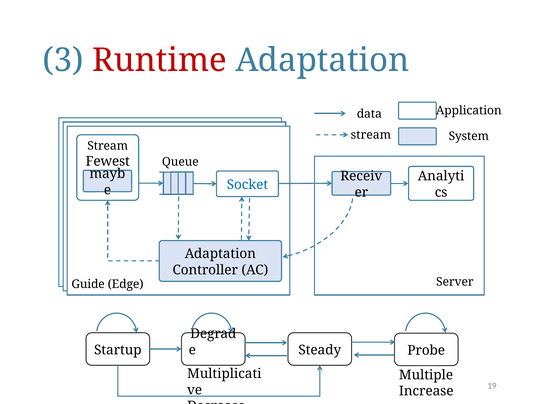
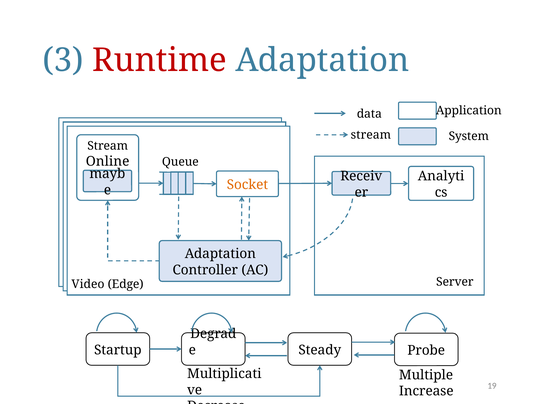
Fewest: Fewest -> Online (108, 161)
Socket colour: blue -> orange (247, 185)
Guide: Guide -> Video (88, 284)
